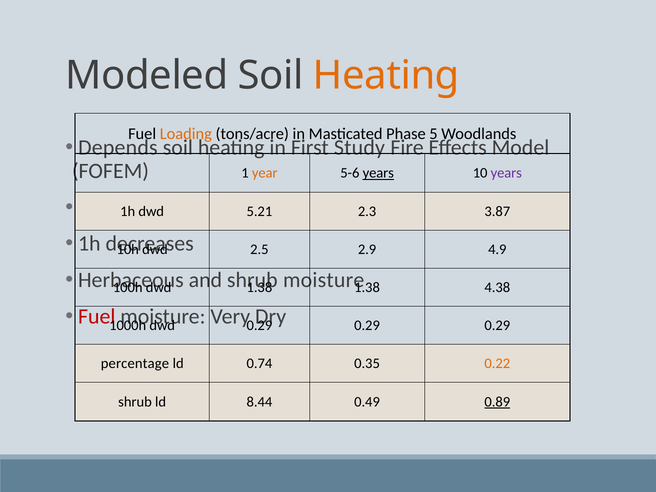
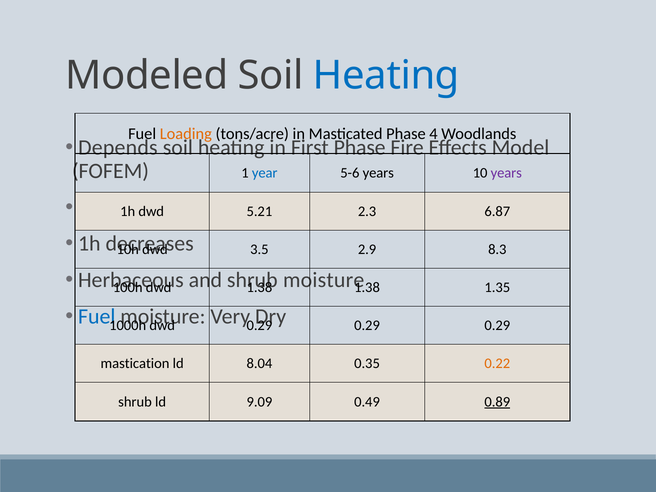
Heating colour: orange -> blue (386, 75)
5: 5 -> 4 (434, 134)
First Study: Study -> Phase (360, 147)
year colour: orange -> blue (265, 173)
years underline: present -> none (378, 173)
3.87: 3.87 -> 6.87 (497, 211)
2.5: 2.5 -> 3.5 (259, 249)
4.9: 4.9 -> 8.3 (497, 249)
4.38: 4.38 -> 1.35 (497, 287)
Fuel colour: red -> blue (97, 316)
percentage: percentage -> mastication (135, 363)
0.74: 0.74 -> 8.04 (259, 363)
8.44: 8.44 -> 9.09 (259, 402)
